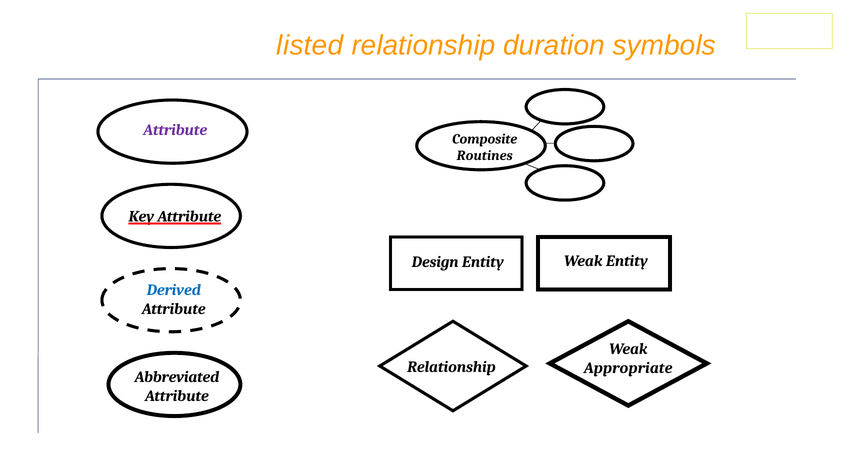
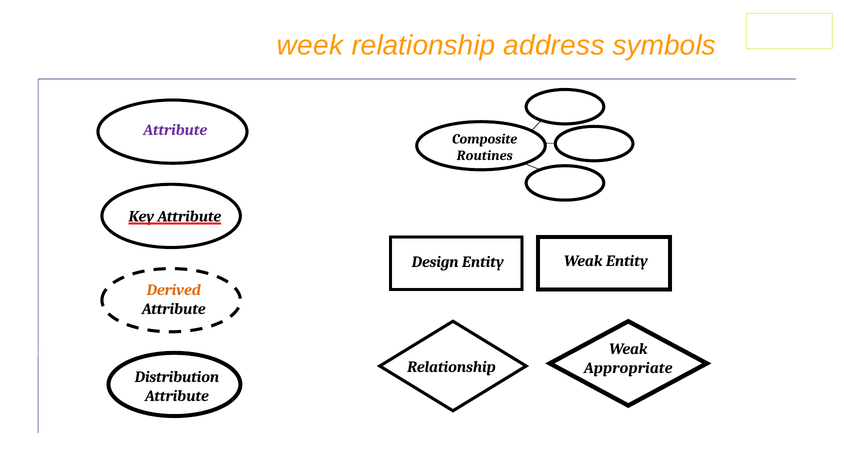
listed: listed -> week (310, 46)
duration: duration -> address (554, 46)
Derived colour: blue -> orange (174, 291)
Abbreviated: Abbreviated -> Distribution (177, 377)
